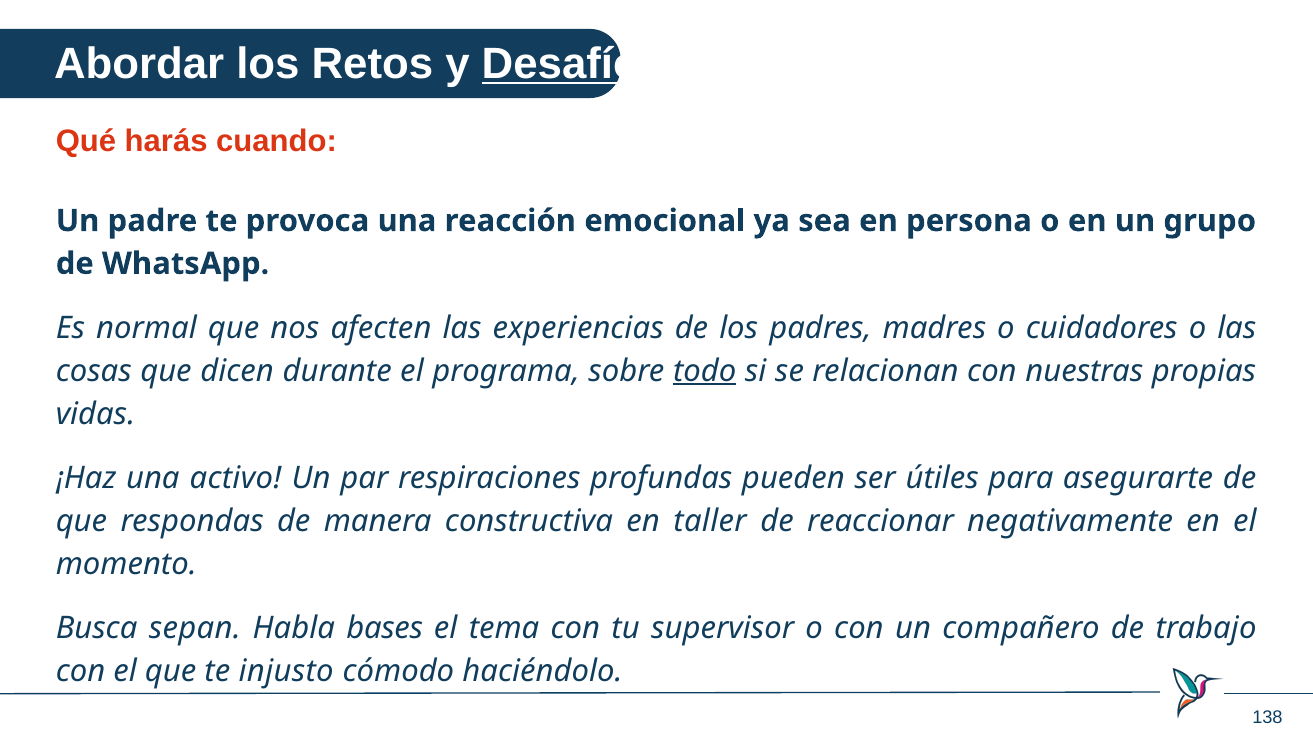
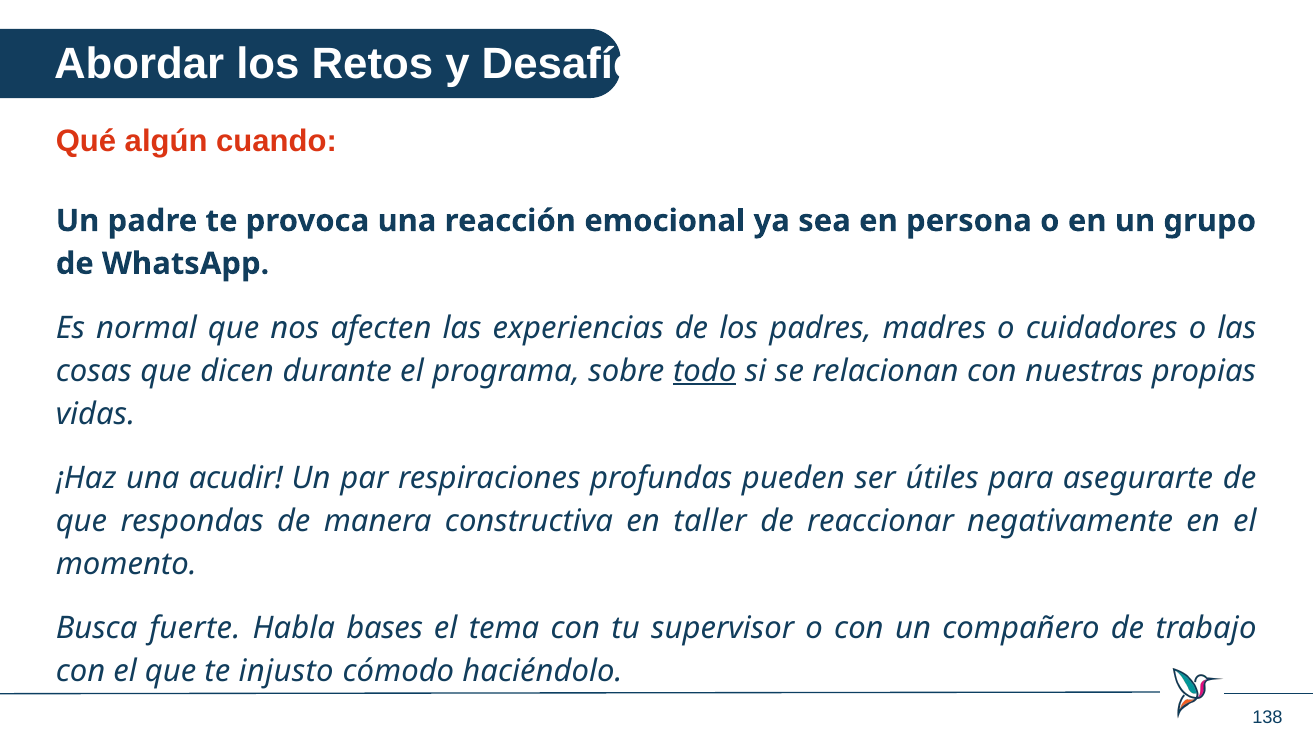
Desafíos underline: present -> none (573, 64)
harás: harás -> algún (166, 141)
activo: activo -> acudir (236, 478)
sepan: sepan -> fuerte (195, 628)
